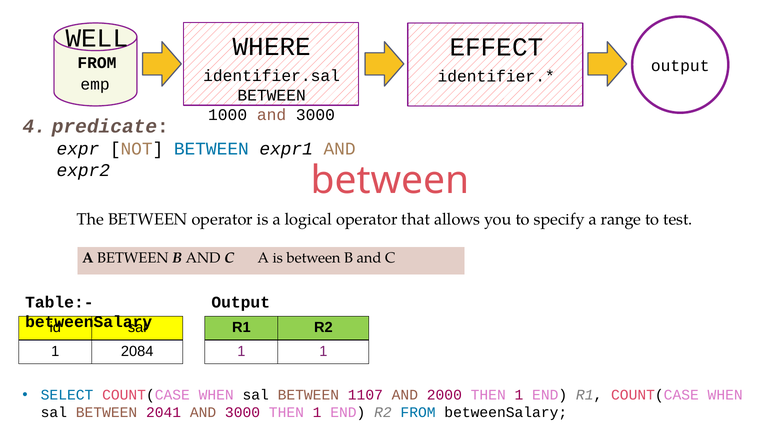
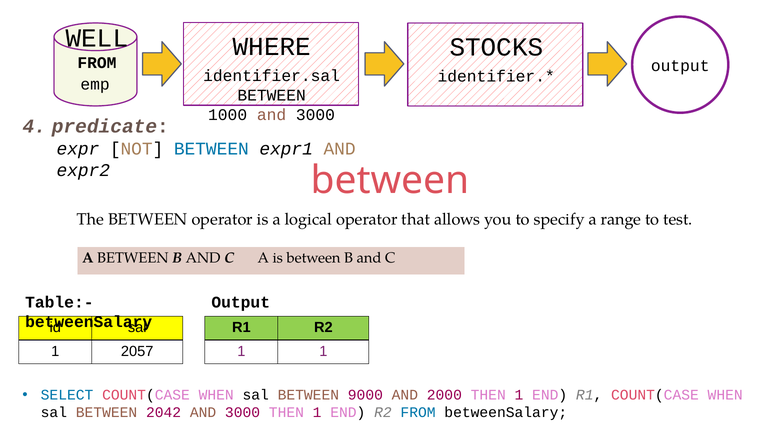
EFFECT: EFFECT -> STOCKS (496, 47)
2084: 2084 -> 2057 (137, 351)
1107: 1107 -> 9000 (365, 395)
2041: 2041 -> 2042 (164, 412)
